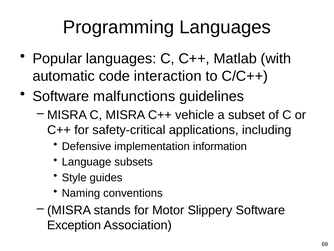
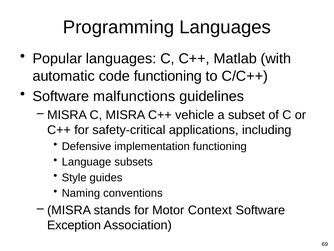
code interaction: interaction -> functioning (168, 76)
implementation information: information -> functioning (220, 146)
Slippery: Slippery -> Context (210, 210)
